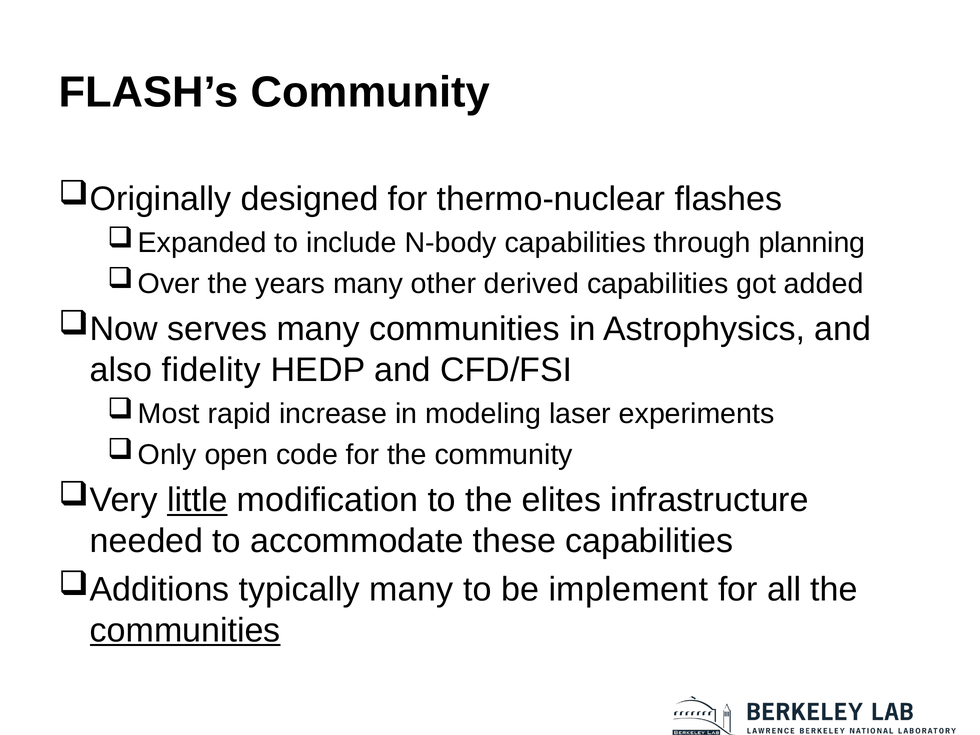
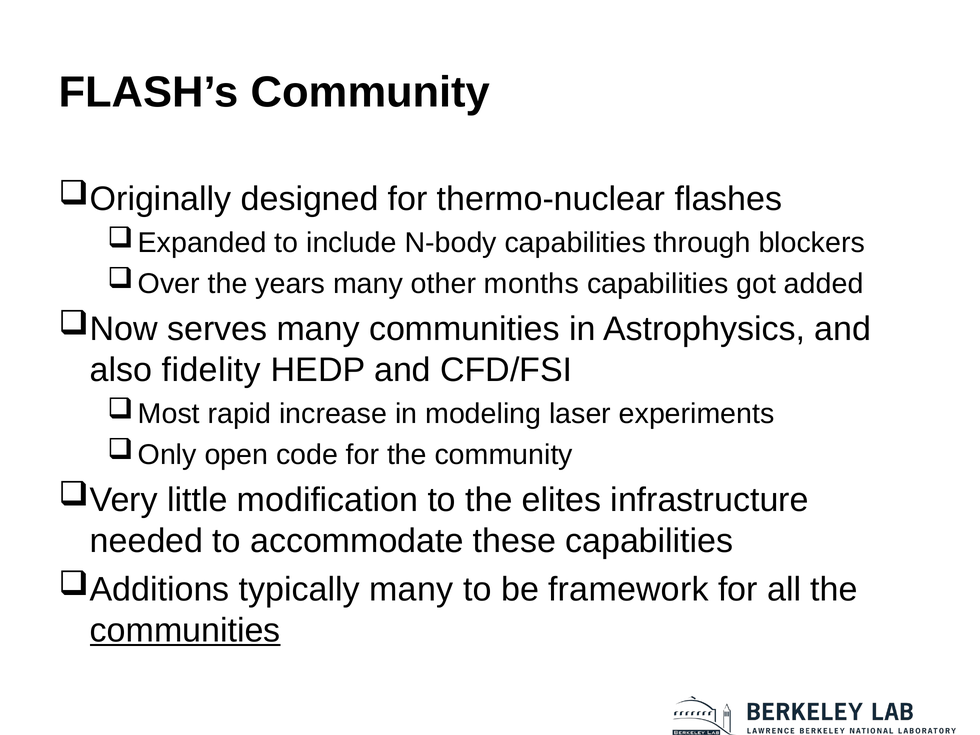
planning: planning -> blockers (812, 243)
derived: derived -> months (531, 284)
little underline: present -> none (197, 500)
implement: implement -> framework (628, 589)
